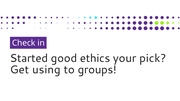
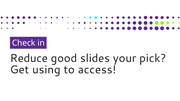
Started: Started -> Reduce (29, 58)
ethics: ethics -> slides (95, 58)
groups: groups -> access (97, 70)
